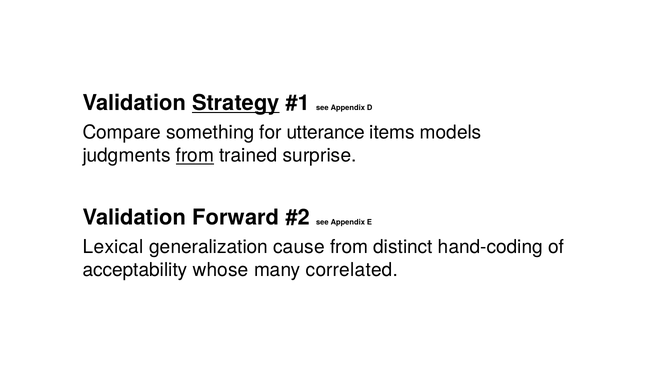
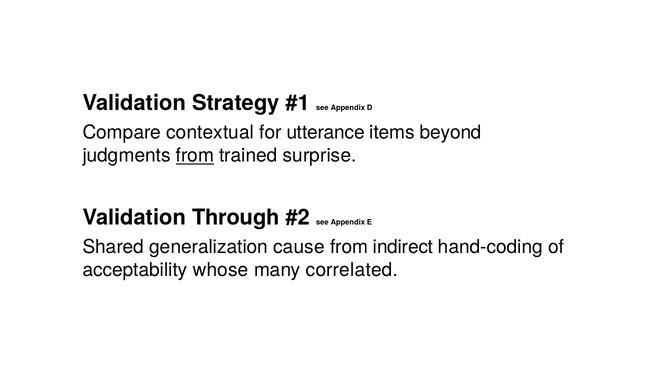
Strategy underline: present -> none (236, 103)
something: something -> contextual (210, 132)
models: models -> beyond (451, 132)
Forward: Forward -> Through (236, 217)
Lexical: Lexical -> Shared (113, 247)
distinct: distinct -> indirect (403, 247)
